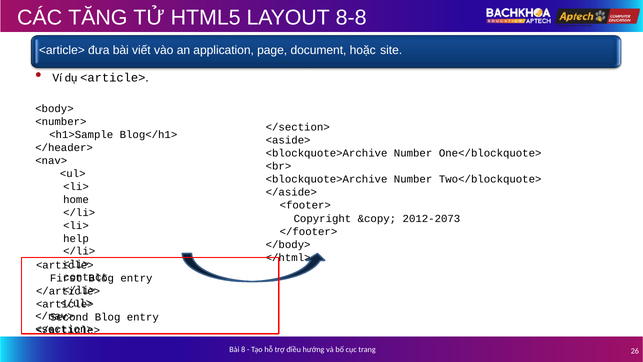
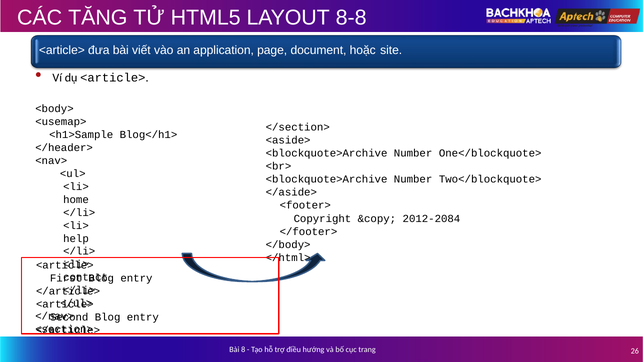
<number>: <number> -> <usemap> (61, 122)
2012-2073: 2012-2073 -> 2012-2084 (431, 218)
